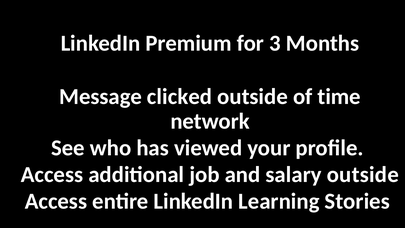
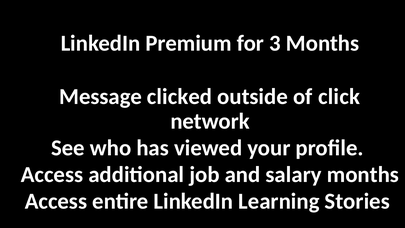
time: time -> click (339, 97)
salary outside: outside -> months (363, 175)
